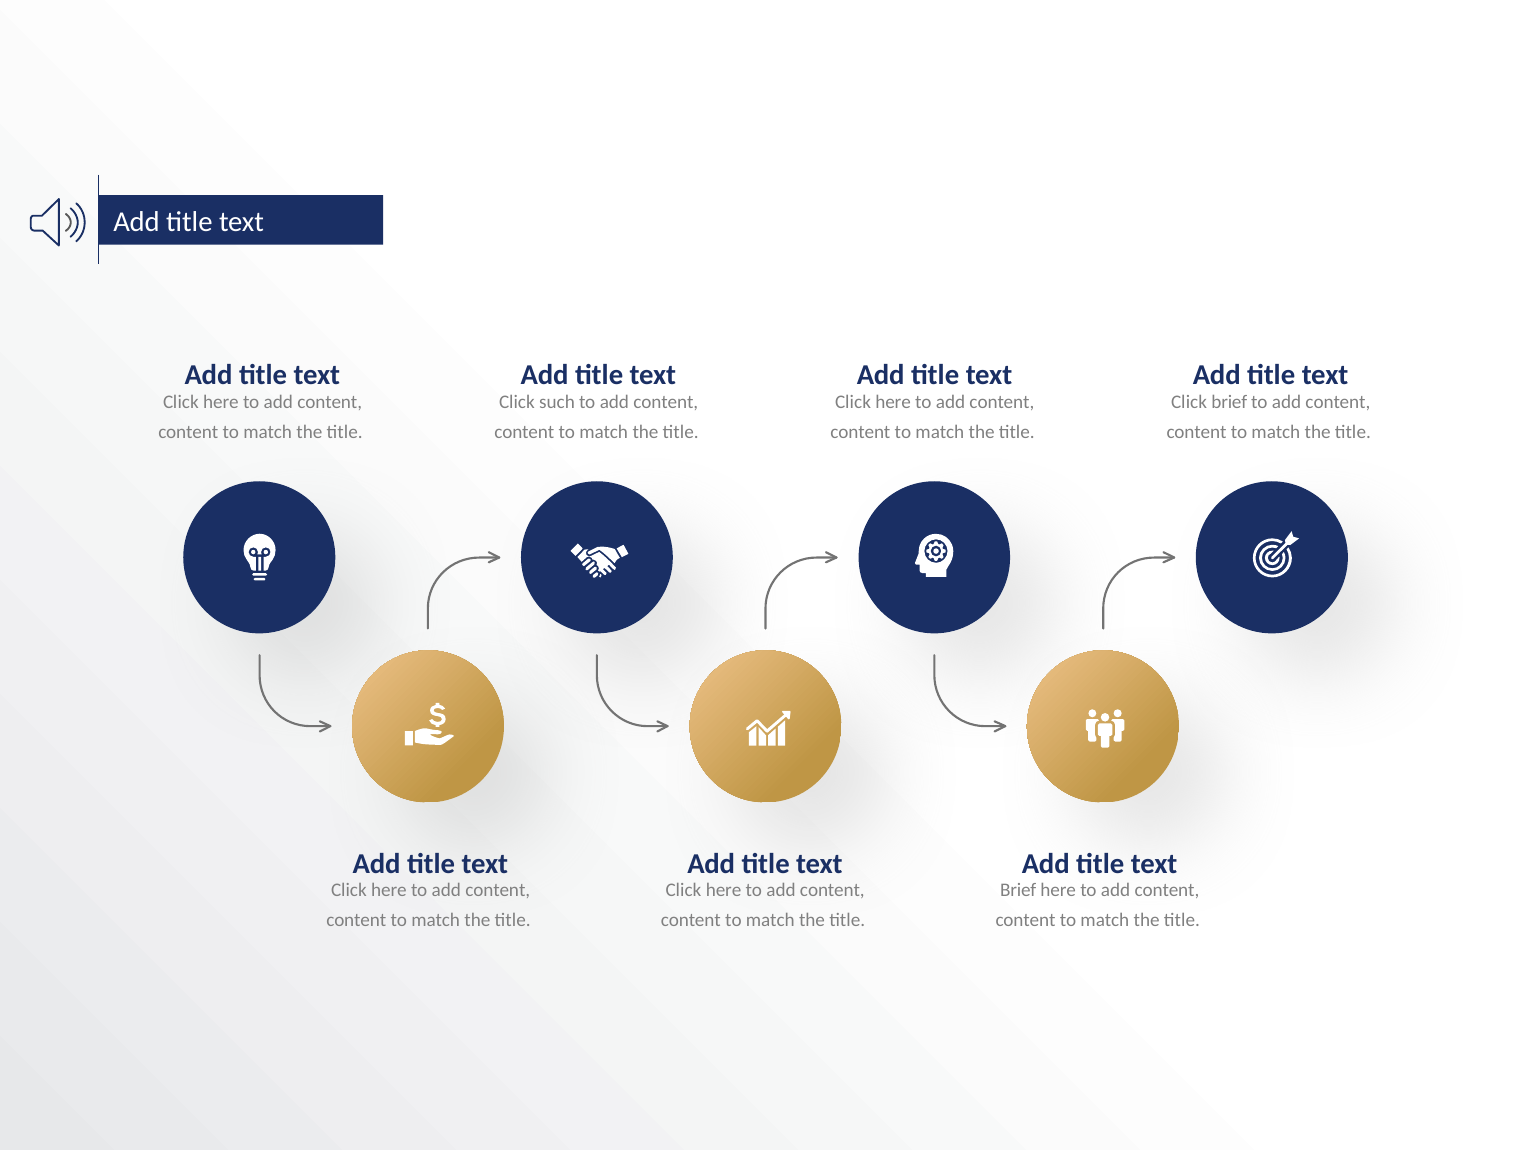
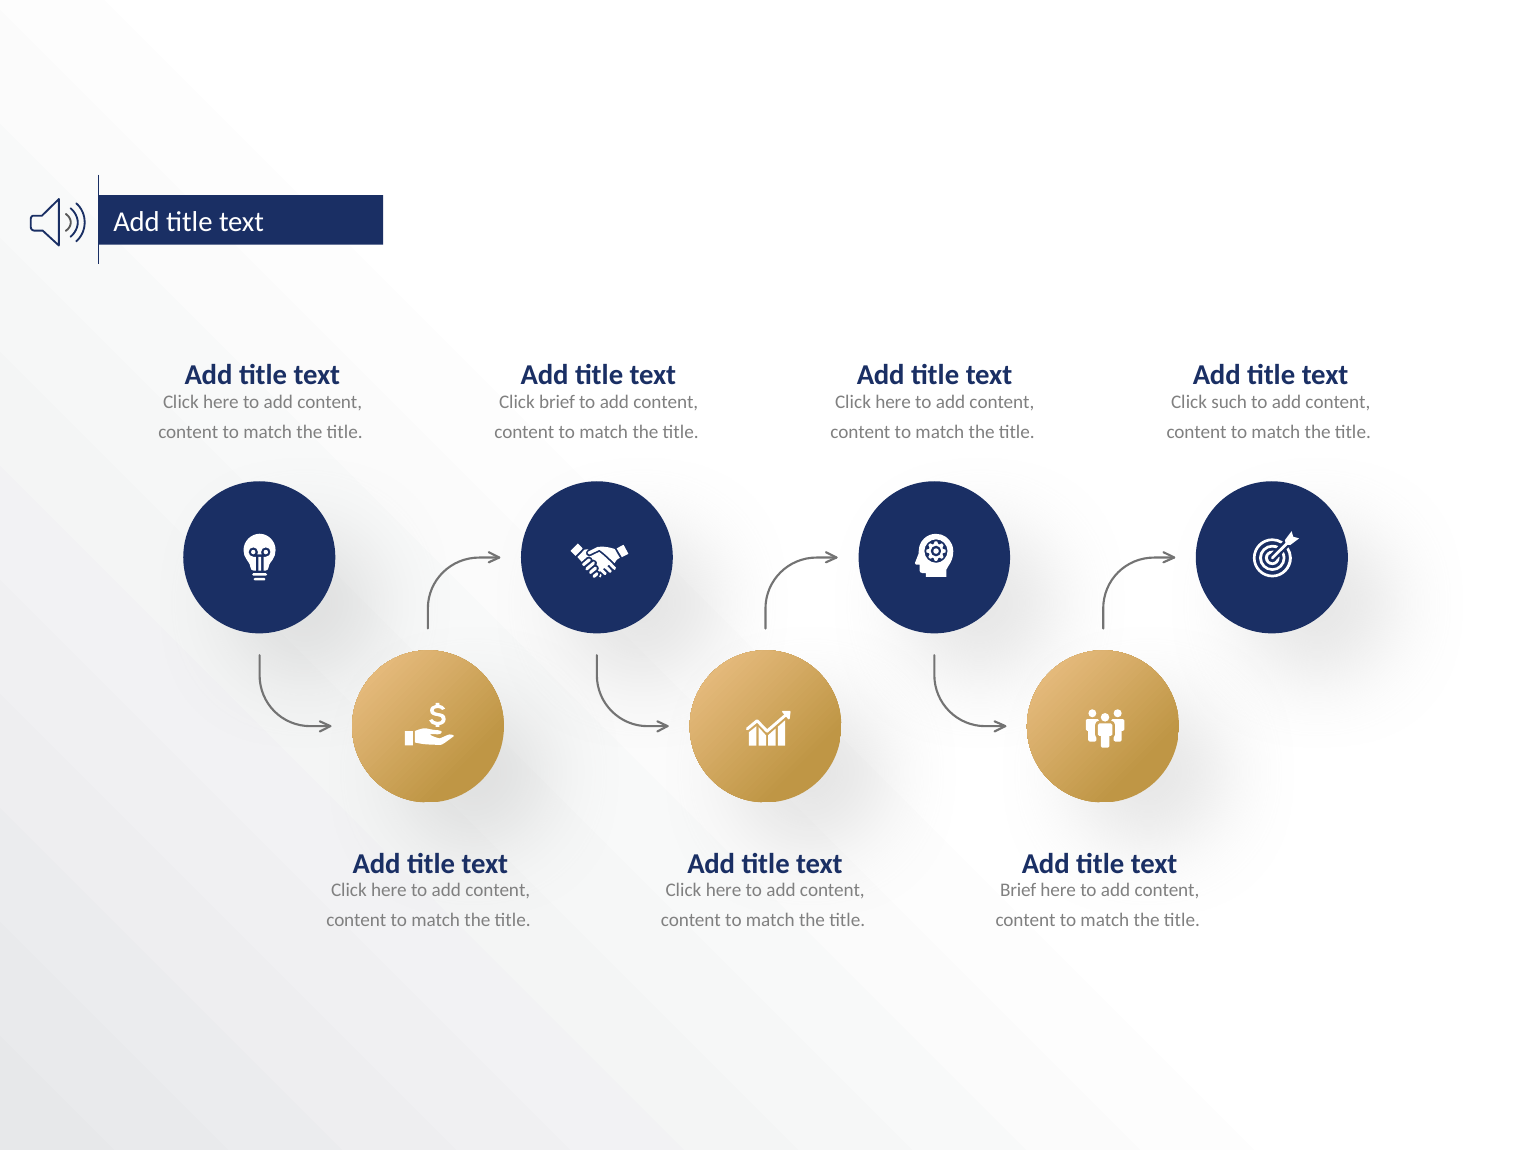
Click such: such -> brief (557, 402)
Click brief: brief -> such (1229, 402)
